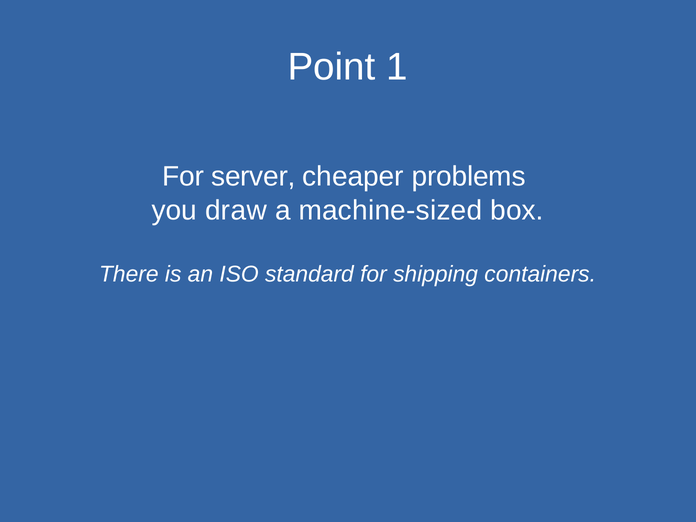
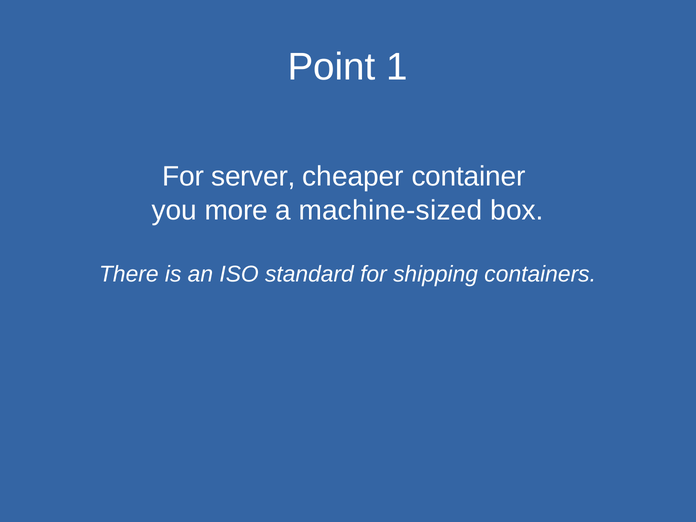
problems: problems -> container (469, 177)
draw: draw -> more (236, 210)
